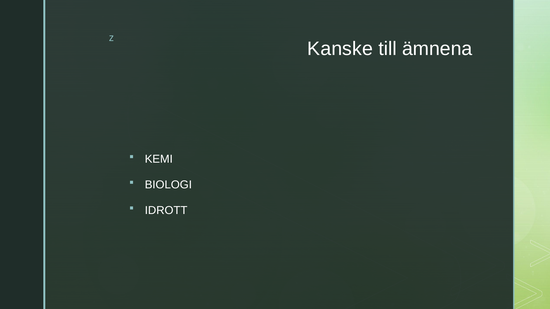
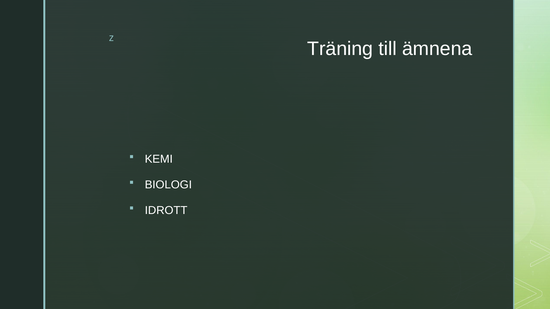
Kanske: Kanske -> Träning (340, 49)
